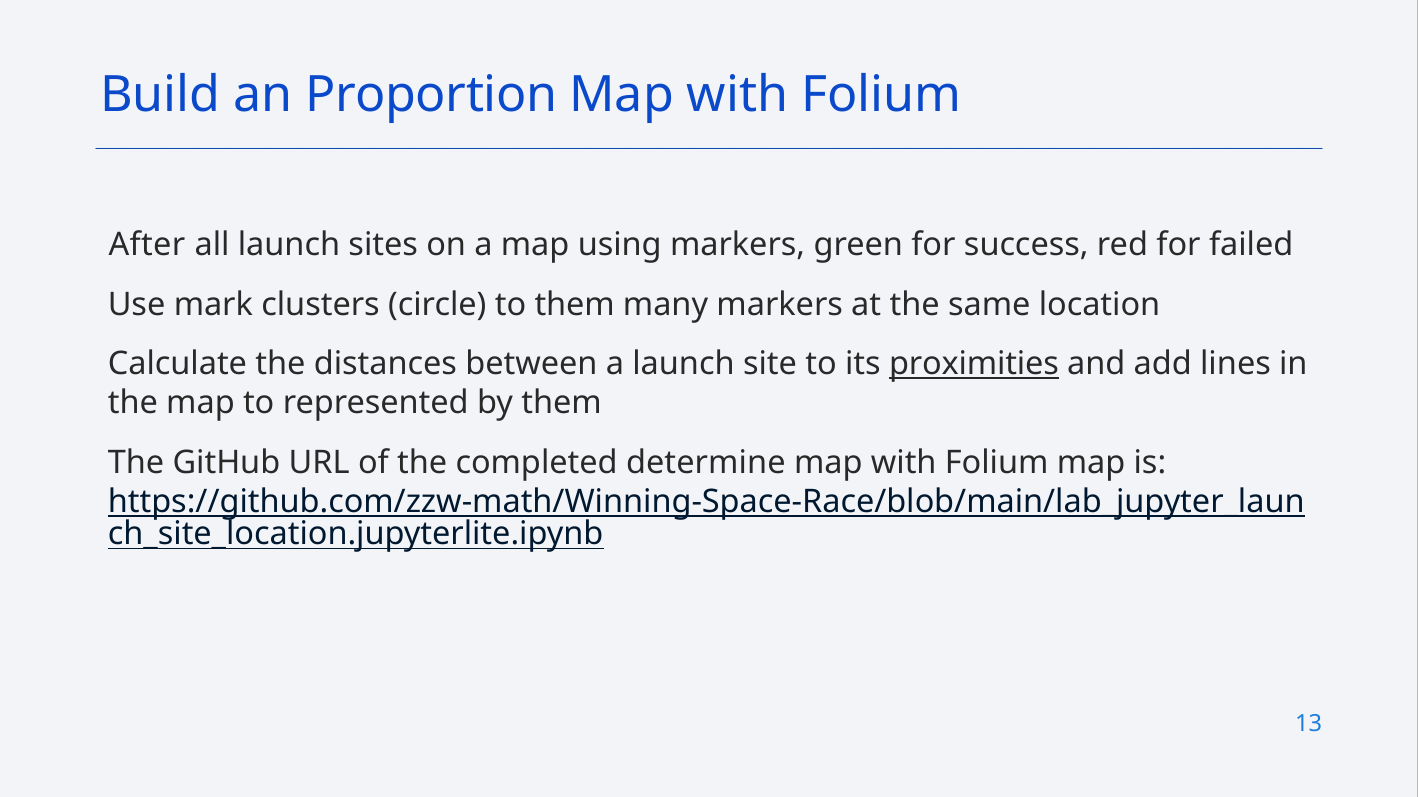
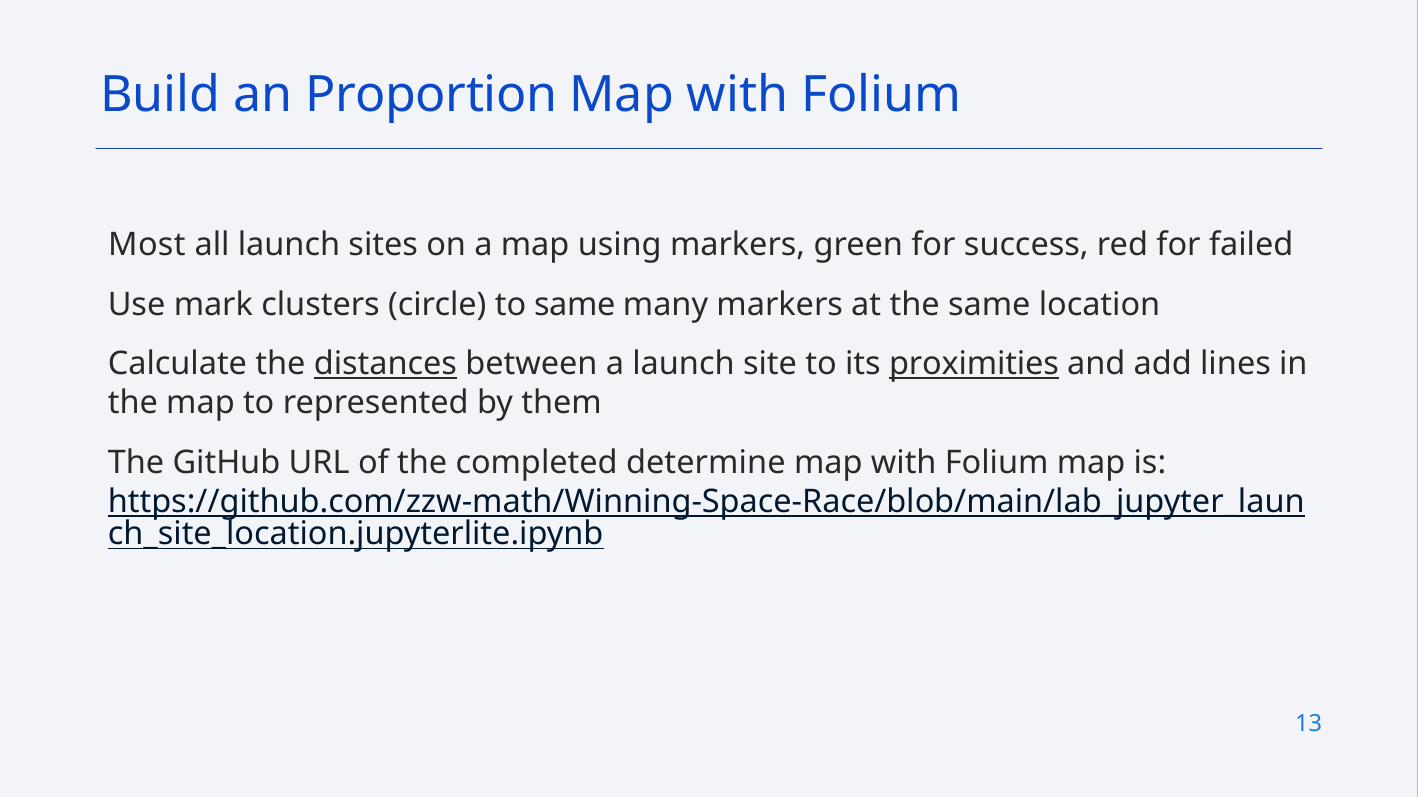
After: After -> Most (147, 245)
to them: them -> same (575, 305)
distances underline: none -> present (385, 364)
